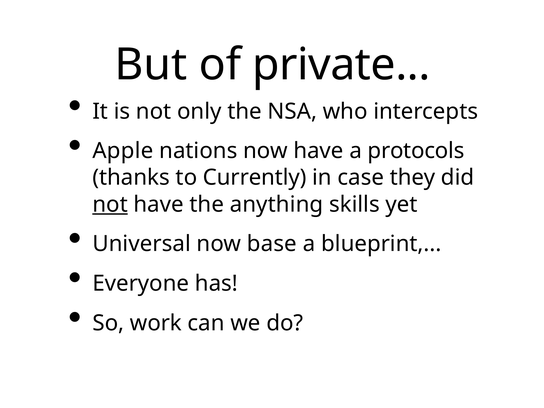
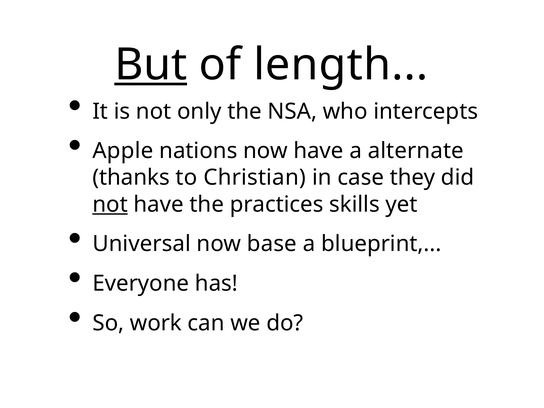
But underline: none -> present (151, 65)
private: private -> length (341, 65)
protocols: protocols -> alternate (416, 151)
Currently: Currently -> Christian (255, 178)
anything: anything -> practices (277, 204)
